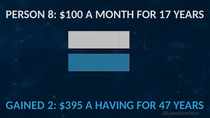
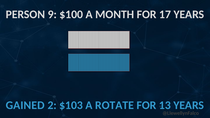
8: 8 -> 9 (52, 14)
$395: $395 -> $103 (71, 105)
HAVING: HAVING -> ROTATE (115, 105)
47: 47 -> 13 (165, 105)
